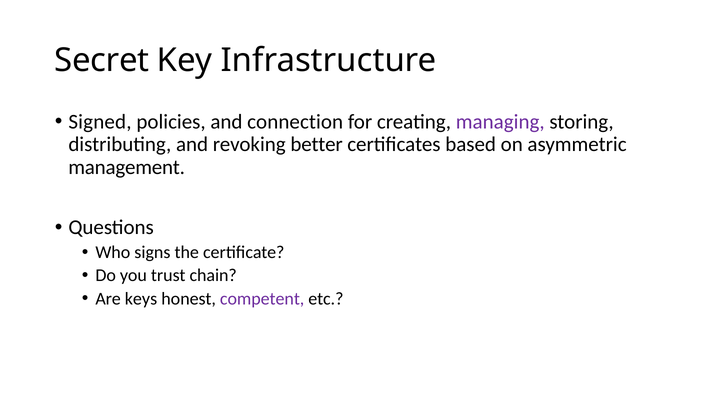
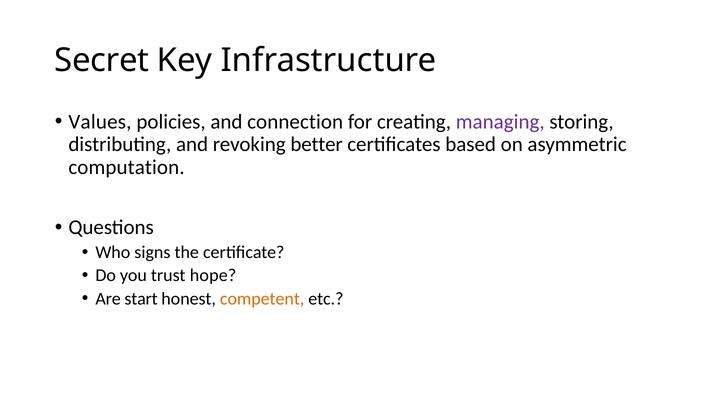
Signed: Signed -> Values (100, 122)
management: management -> computation (126, 167)
chain: chain -> hope (213, 275)
keys: keys -> start (141, 299)
competent colour: purple -> orange (262, 299)
